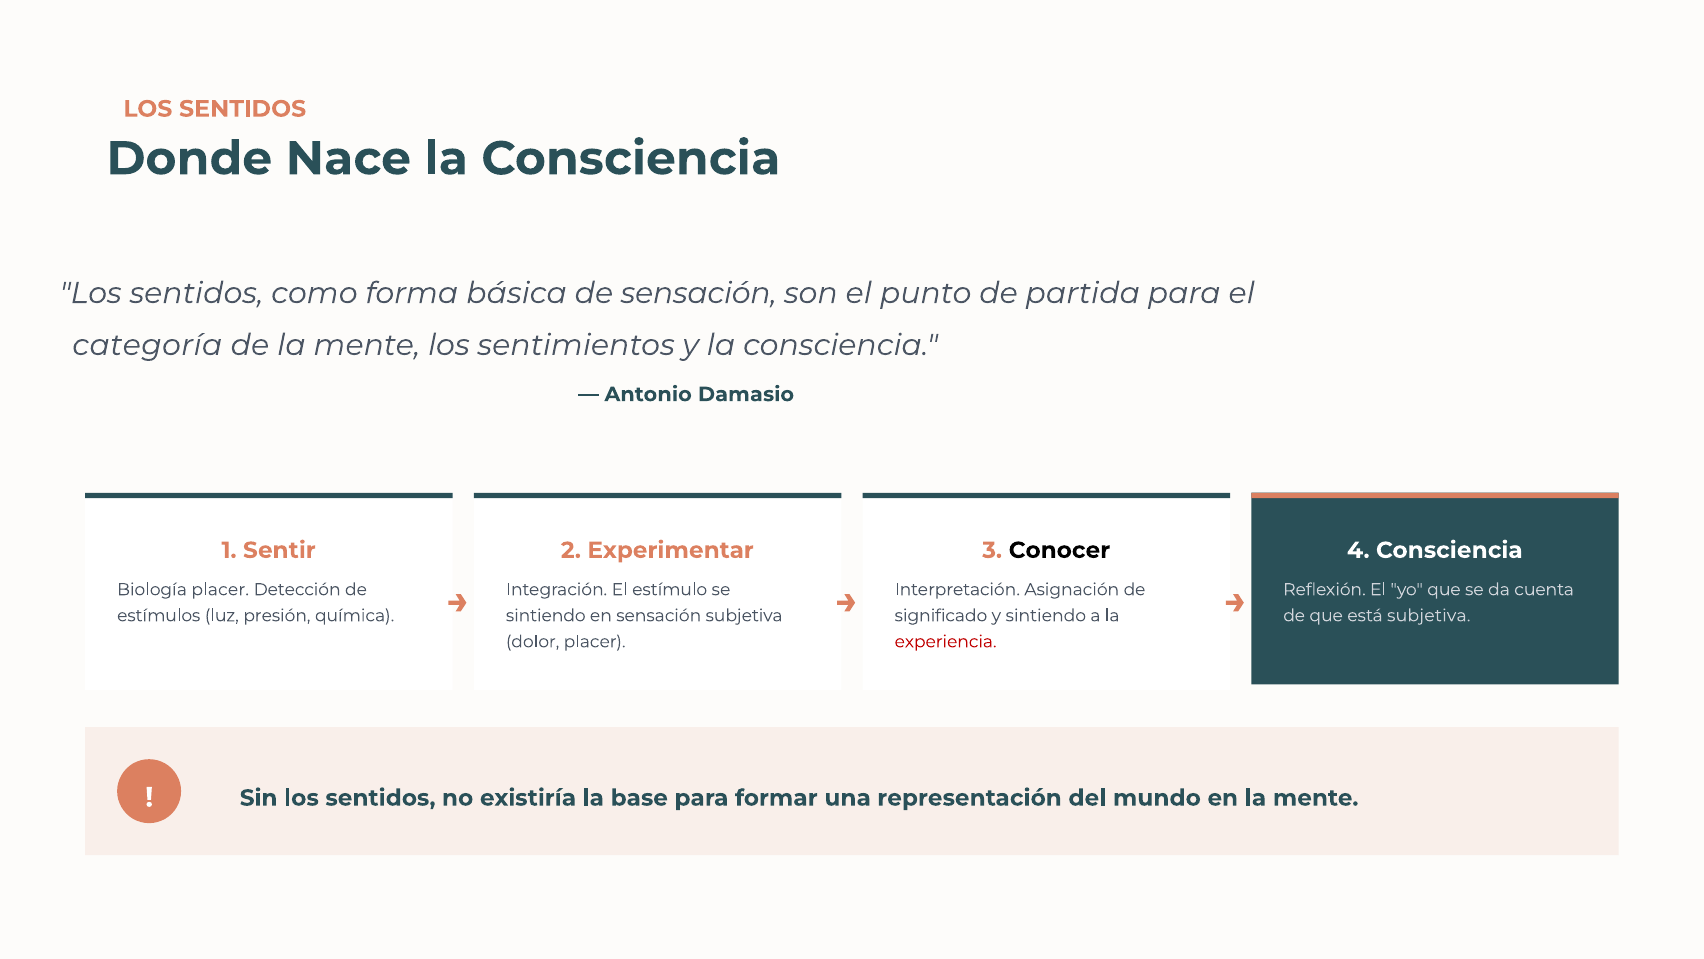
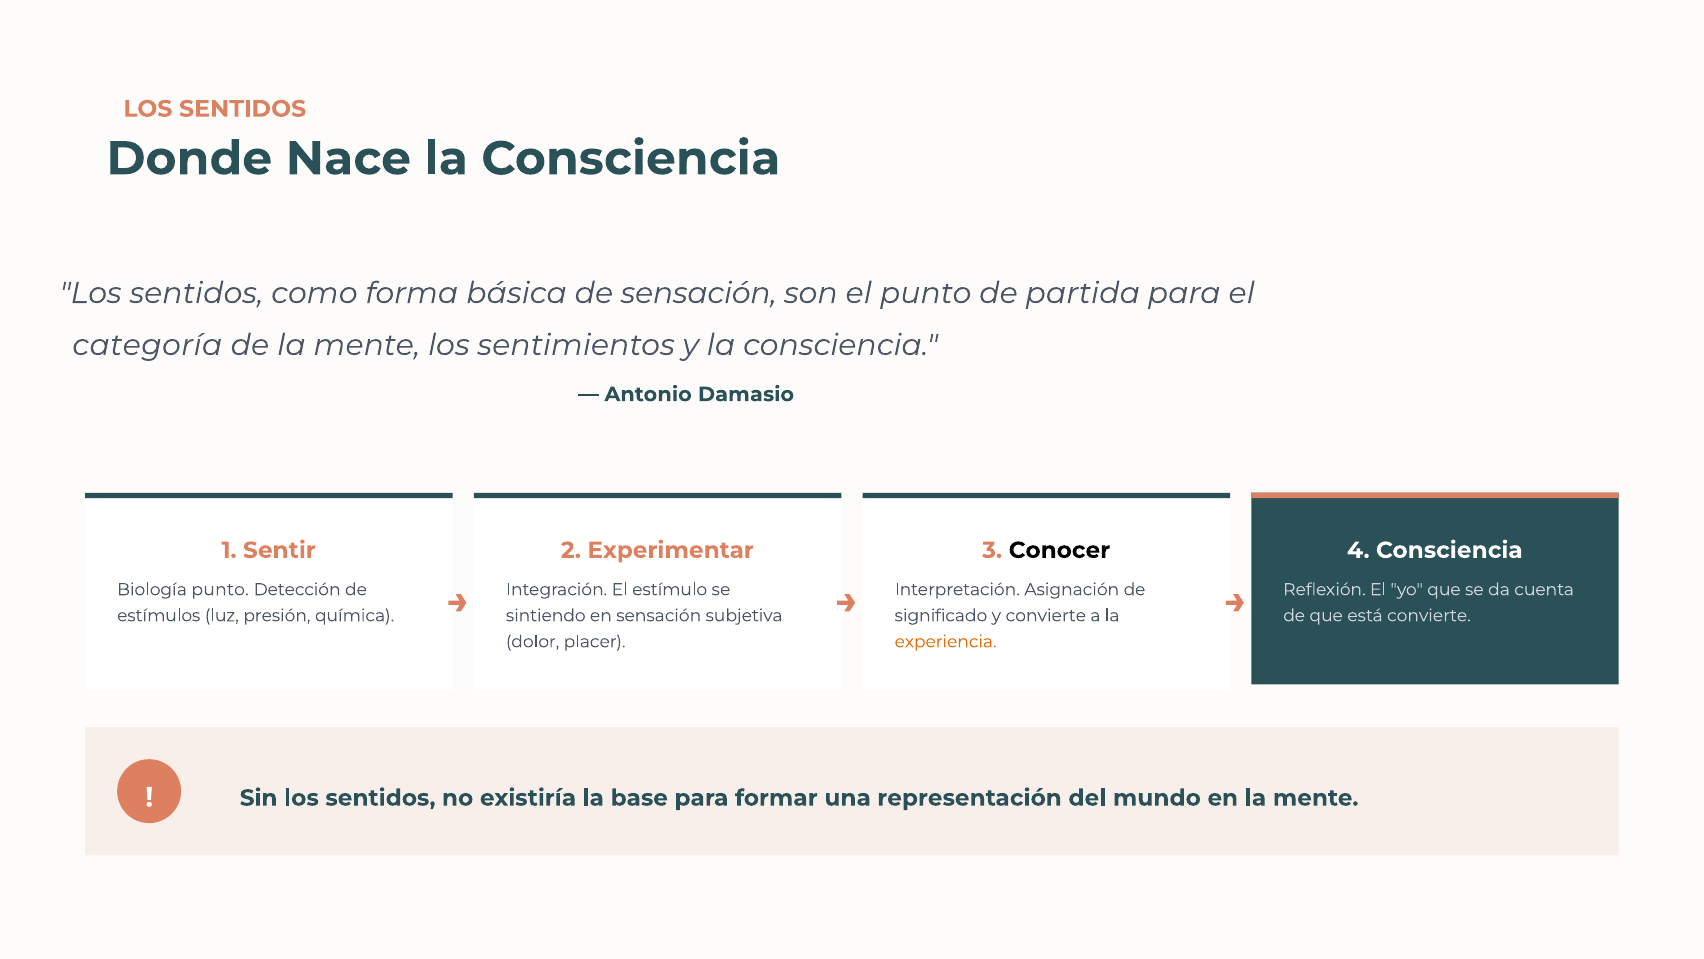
Biología placer: placer -> punto (220, 589)
y sintiendo: sintiendo -> convierte (1046, 615)
está subjetiva: subjetiva -> convierte (1429, 615)
experiencia colour: red -> orange (946, 641)
